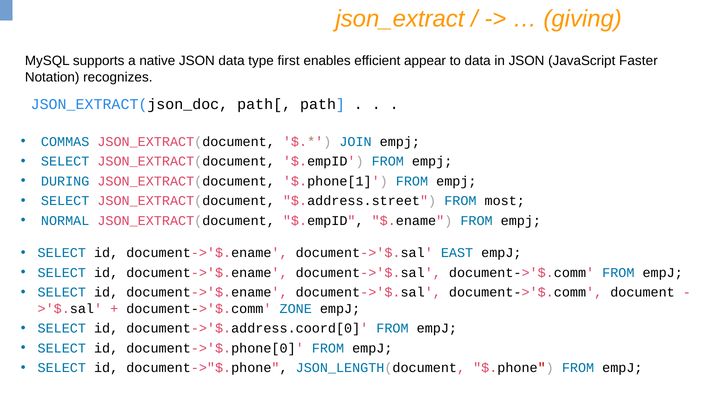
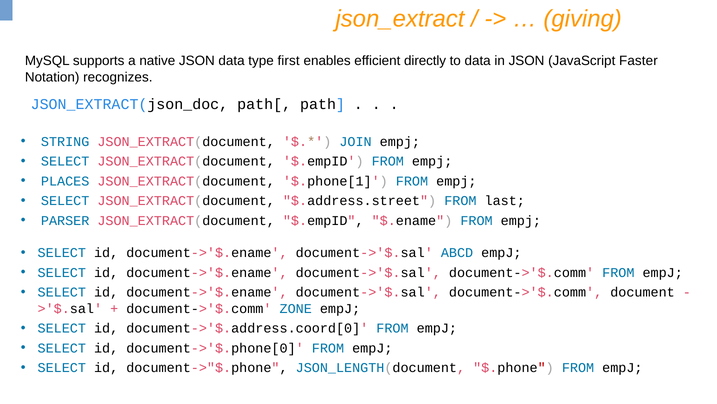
appear: appear -> directly (425, 61)
COMMAS: COMMAS -> STRING (65, 141)
DURING: DURING -> PLACES (65, 181)
most: most -> last (505, 201)
NORMAL: NORMAL -> PARSER (65, 220)
EAST: EAST -> ABCD (457, 252)
